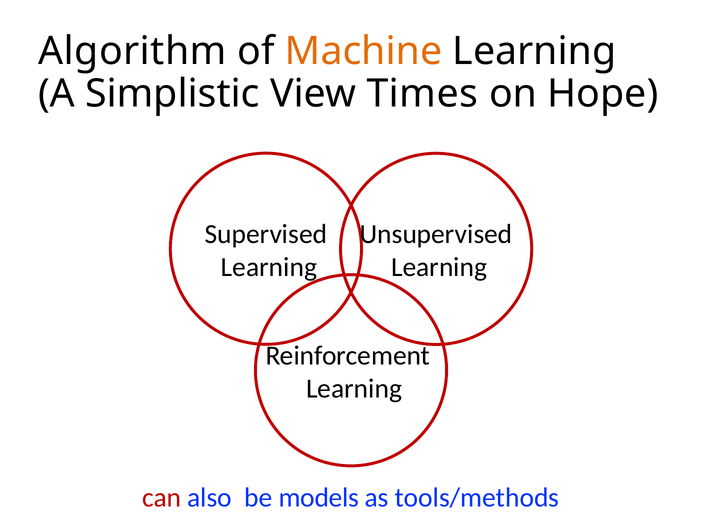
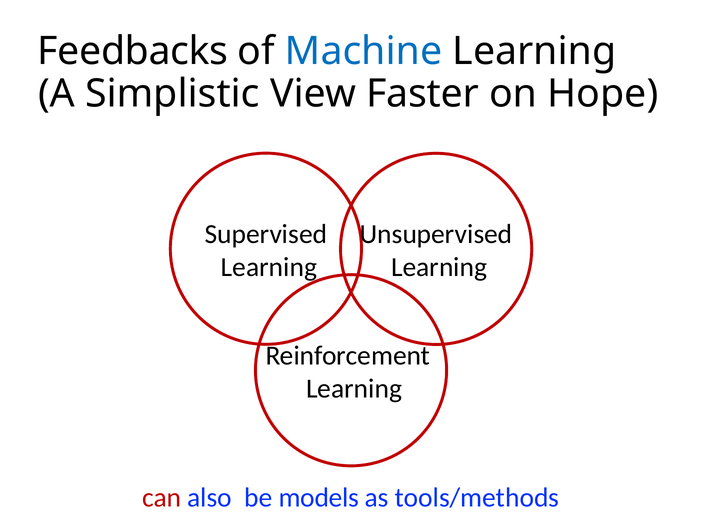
Algorithm: Algorithm -> Feedbacks (133, 51)
Machine colour: orange -> blue (364, 51)
Times: Times -> Faster (423, 94)
